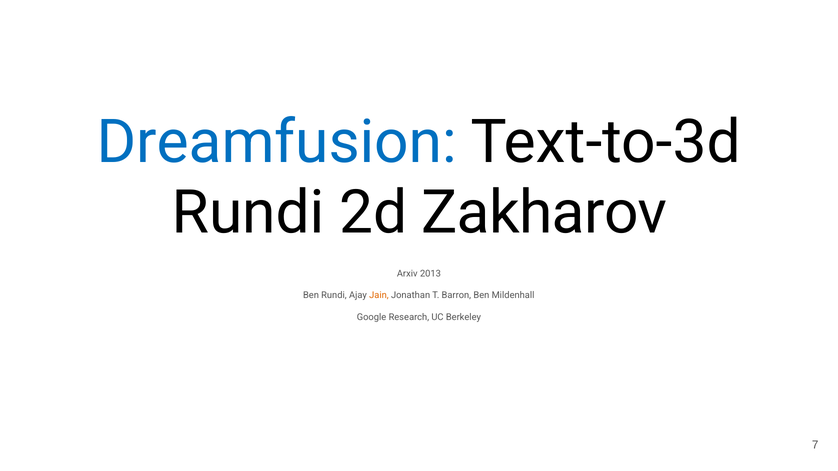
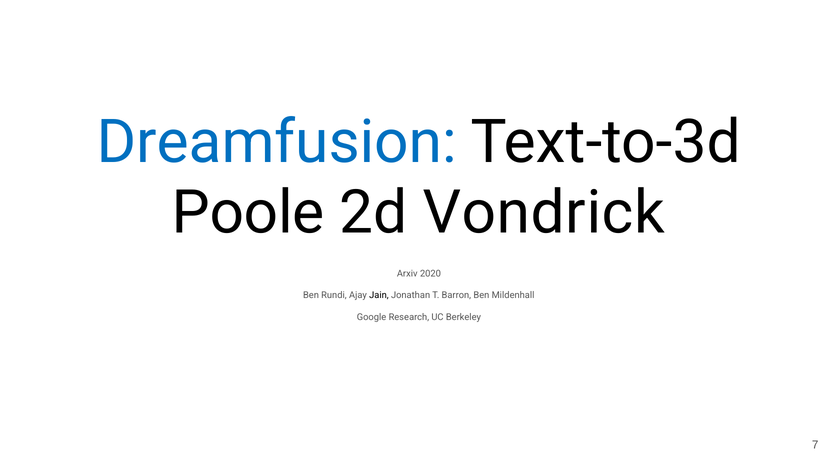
Rundi: Rundi -> Poole (248, 213)
Zakharov: Zakharov -> Vondrick (544, 213)
2013: 2013 -> 2020 (430, 274)
Jain colour: orange -> black (379, 295)
